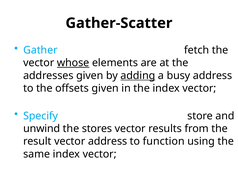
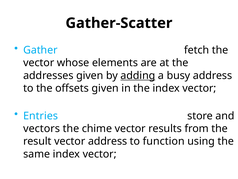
whose underline: present -> none (73, 63)
Specify: Specify -> Entries (41, 116)
unwind: unwind -> vectors (42, 128)
stores: stores -> chime (97, 128)
